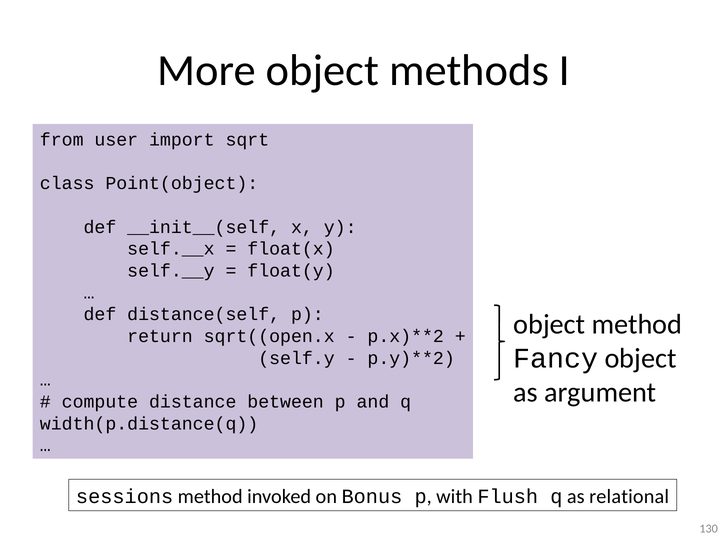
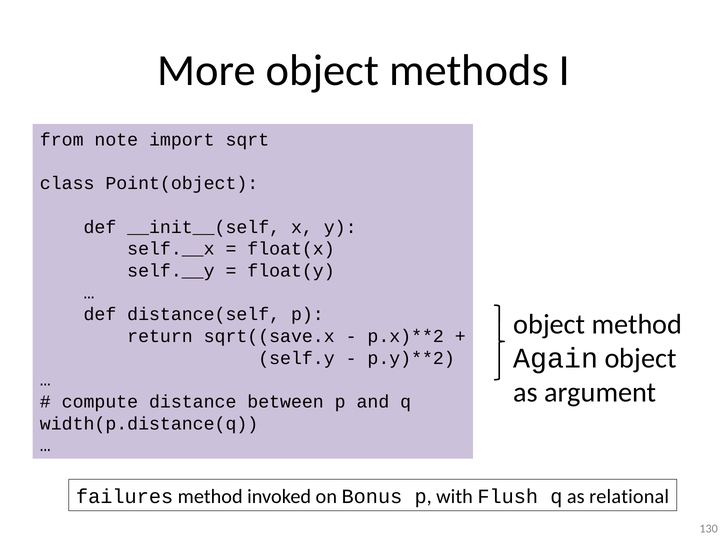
user: user -> note (116, 140)
sqrt((open.x: sqrt((open.x -> sqrt((save.x (269, 336)
Fancy: Fancy -> Again (556, 358)
sessions: sessions -> failures (125, 497)
